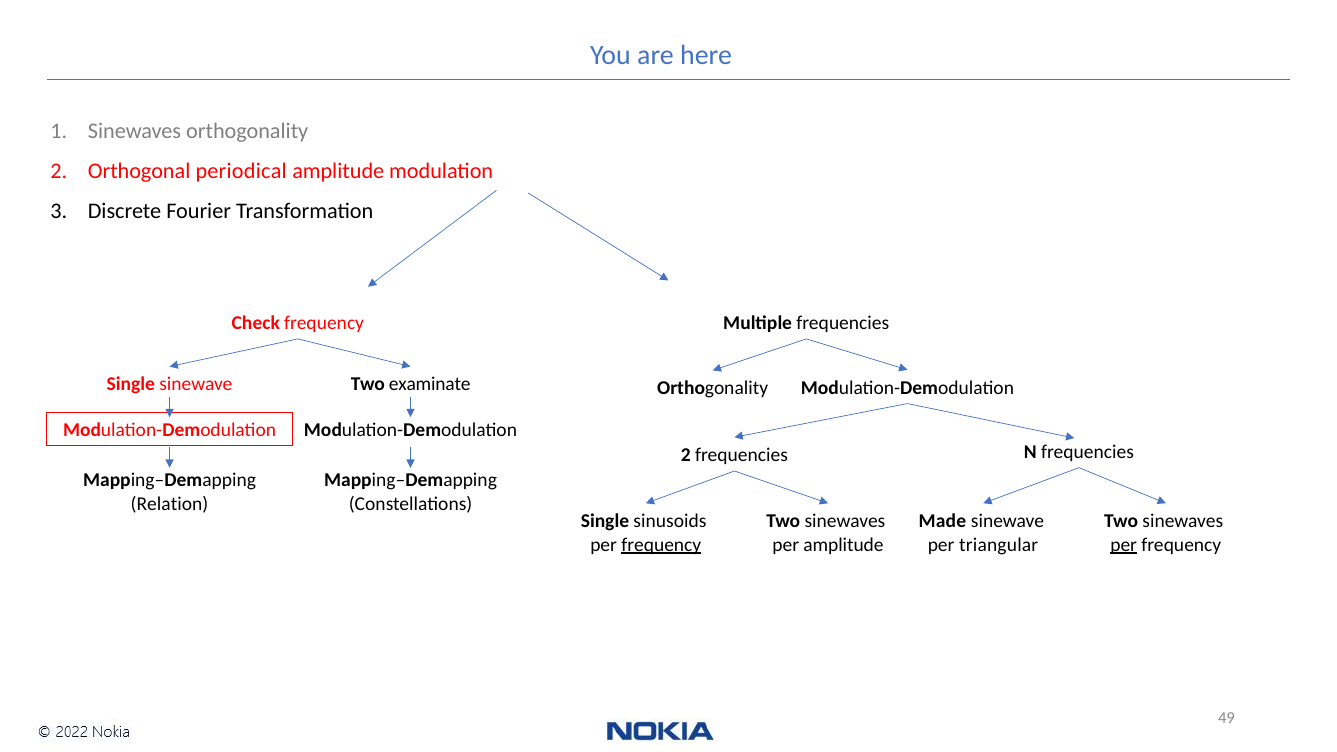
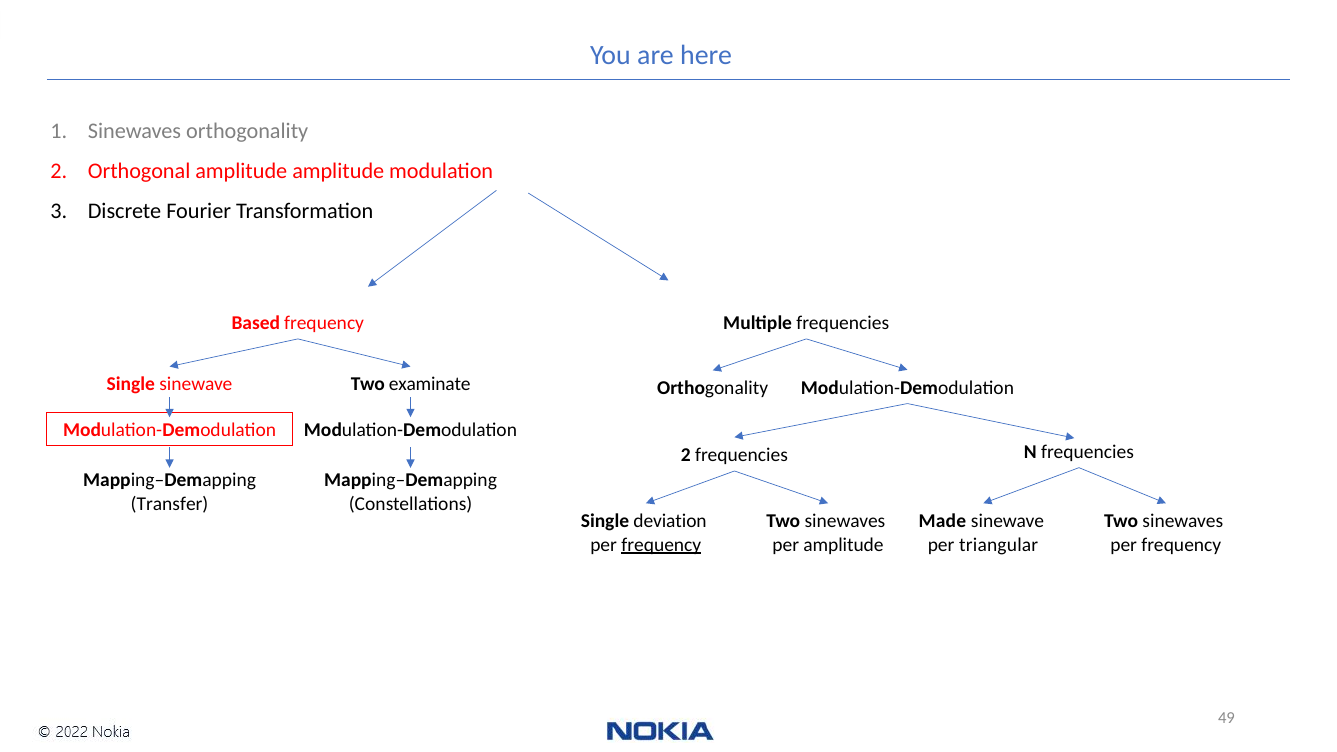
Orthogonal periodical: periodical -> amplitude (241, 171)
Check: Check -> Based (256, 323)
Relation: Relation -> Transfer (170, 504)
sinusoids: sinusoids -> deviation (670, 521)
per underline: present -> none (1124, 545)
